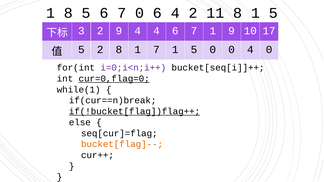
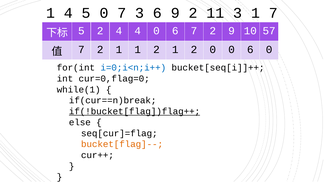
1 8: 8 -> 4 (68, 13)
5 6: 6 -> 0 (104, 13)
7 0: 0 -> 3 (140, 13)
6 4: 4 -> 9 (175, 13)
11 8: 8 -> 3 (238, 13)
5: 5 -> 7 (273, 13)
3: 3 -> 5 (81, 31)
2 9: 9 -> 4 (119, 31)
4 4: 4 -> 0 (156, 31)
6 7 1: 1 -> 2 (213, 31)
17: 17 -> 57 (269, 31)
5: 5 -> 7 (81, 50)
8: 8 -> 1 (119, 50)
7: 7 -> 2 (156, 50)
5: 5 -> 2 (194, 50)
0 0 4: 4 -> 6 (250, 50)
i=0;i<n;i++ colour: purple -> blue (133, 68)
cur=0,flag=0 underline: present -> none (114, 79)
